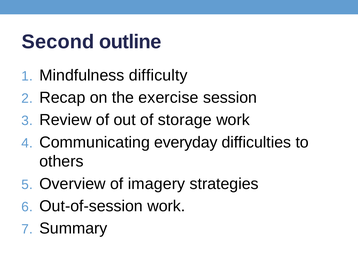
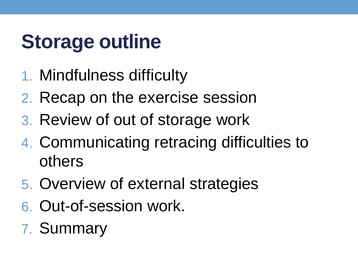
Second: Second -> Storage (58, 42)
everyday: everyday -> retracing (186, 142)
imagery: imagery -> external (156, 183)
